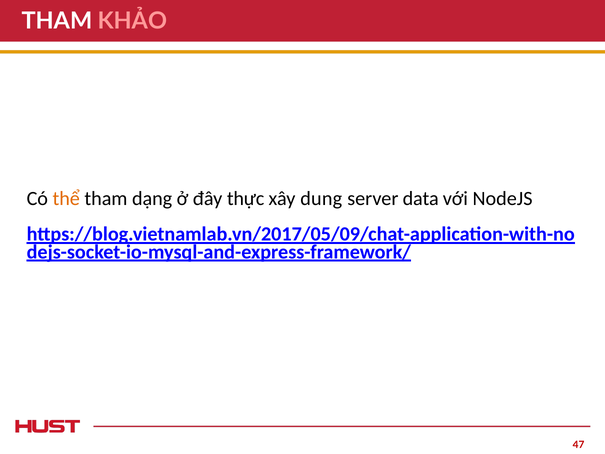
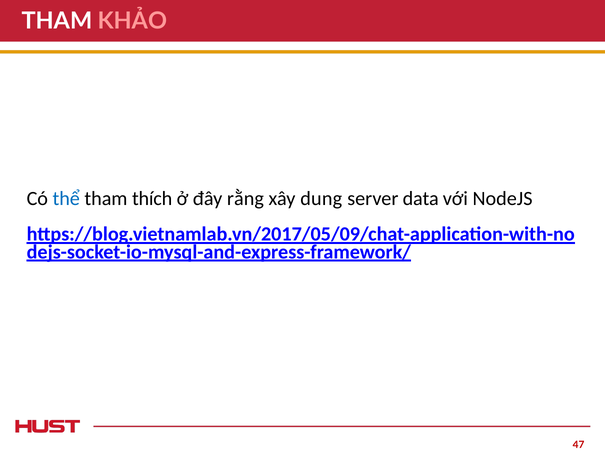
thể colour: orange -> blue (66, 199)
dạng: dạng -> thích (152, 199)
thực: thực -> rằng (245, 199)
